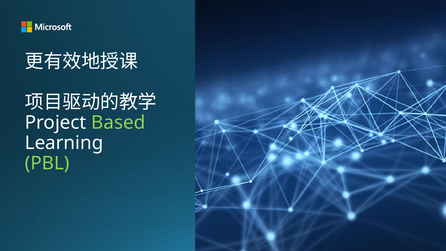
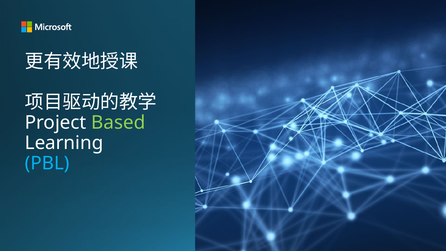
PBL colour: light green -> light blue (47, 163)
